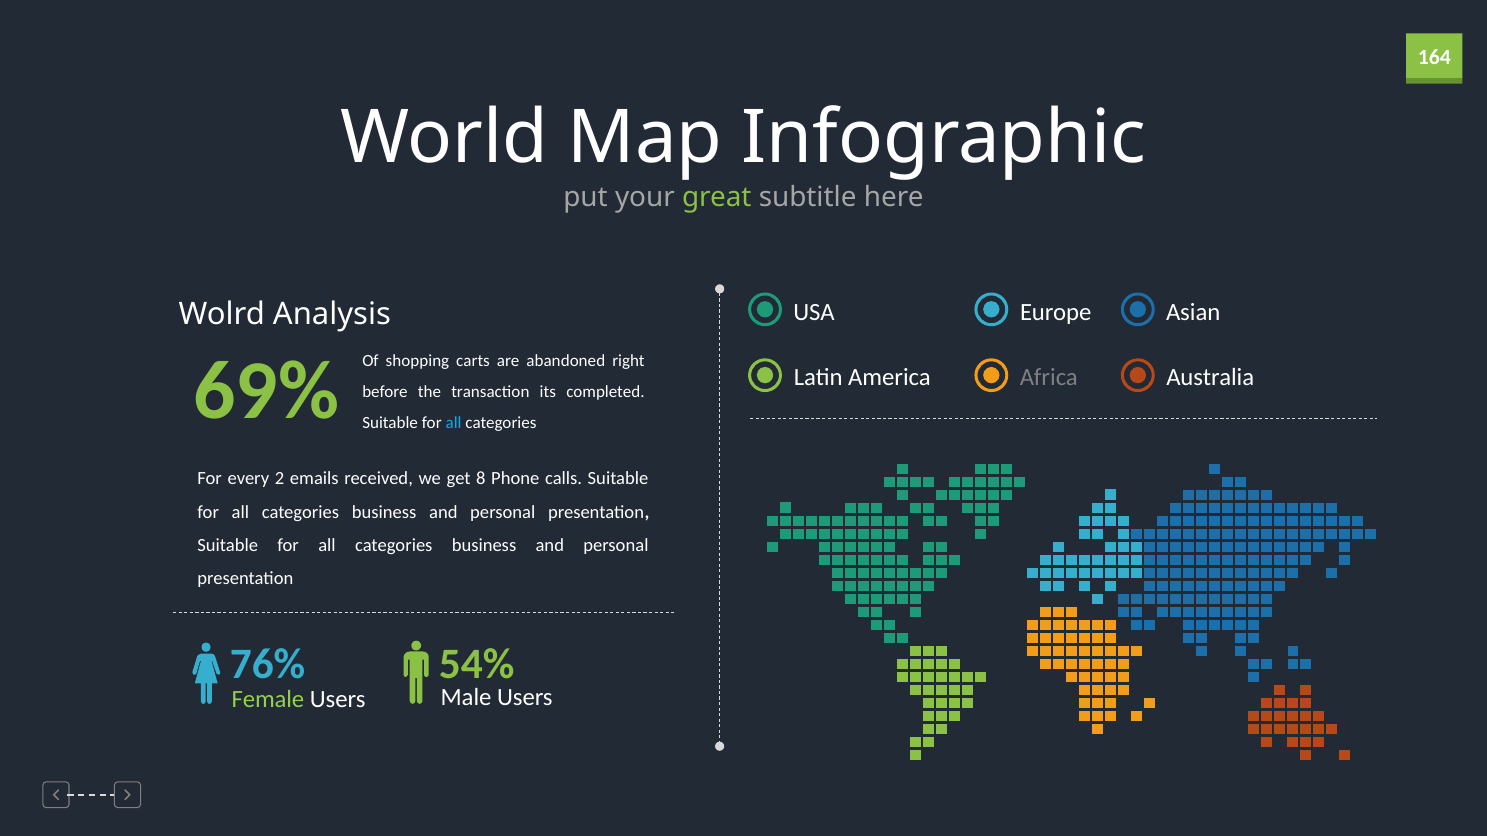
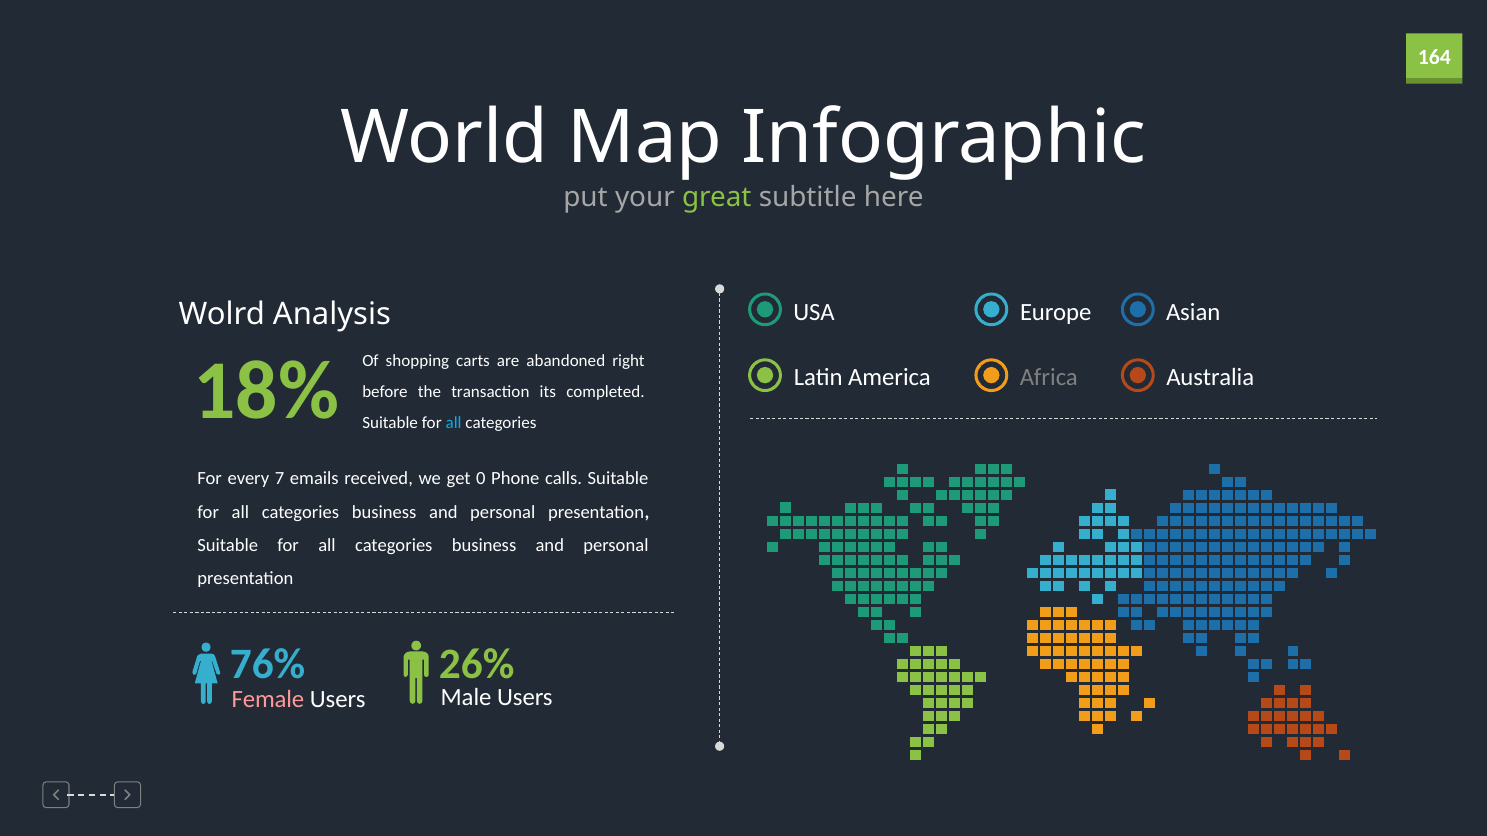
69%: 69% -> 18% (266, 391)
2: 2 -> 7 (280, 479)
8: 8 -> 0 (481, 479)
54%: 54% -> 26% (477, 664)
Female colour: light green -> pink (268, 699)
